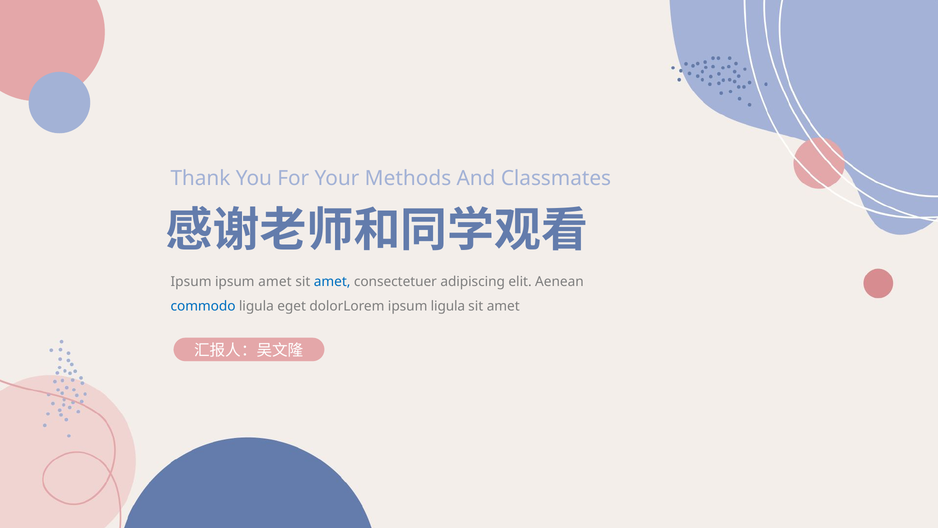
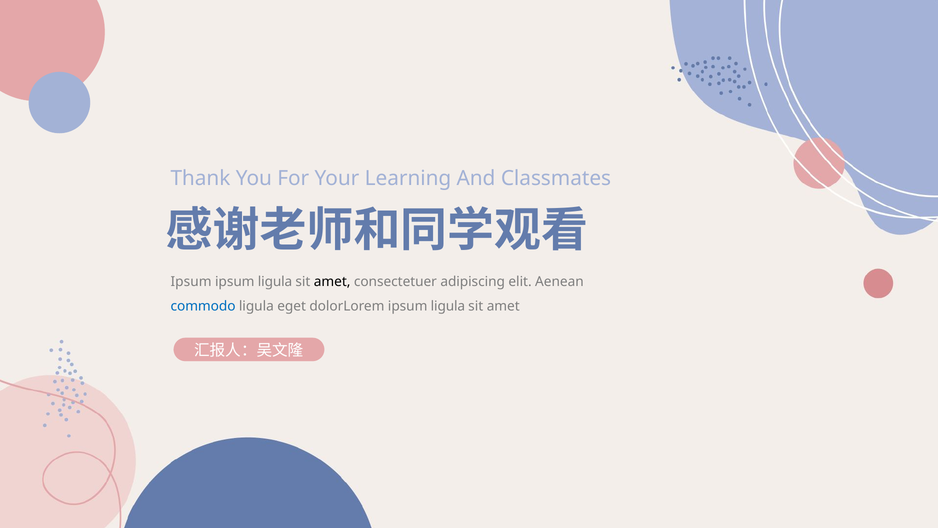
Methods: Methods -> Learning (408, 178)
amet: amet -> ligula (275, 281)
amet colour: blue -> black (332, 281)
